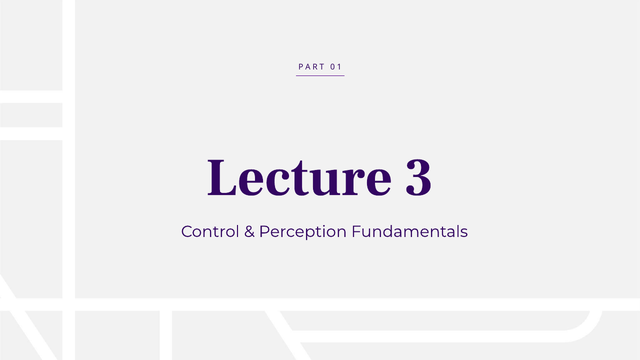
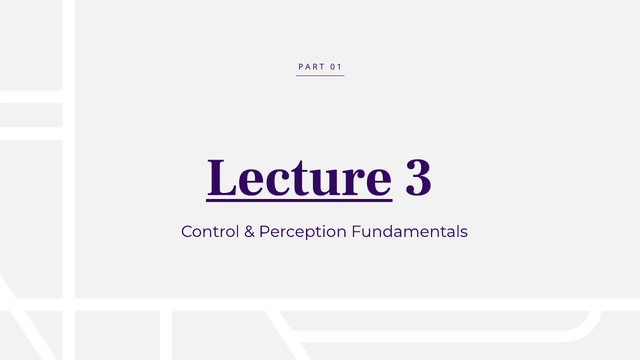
Lecture underline: none -> present (299, 177)
